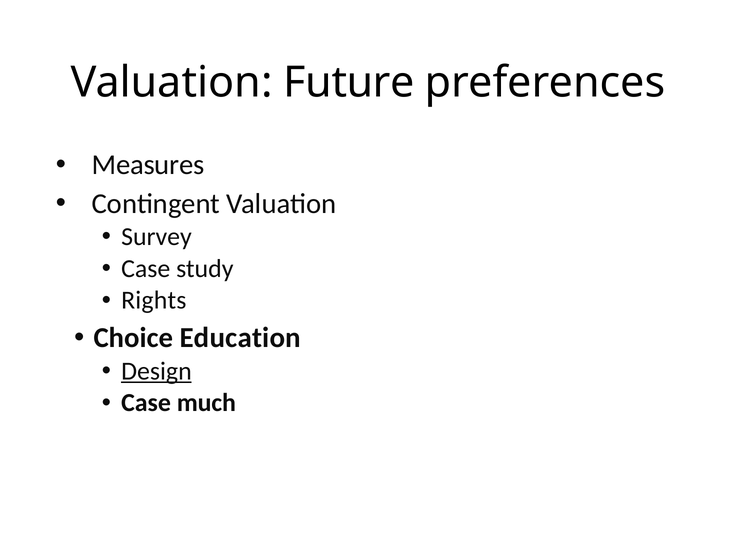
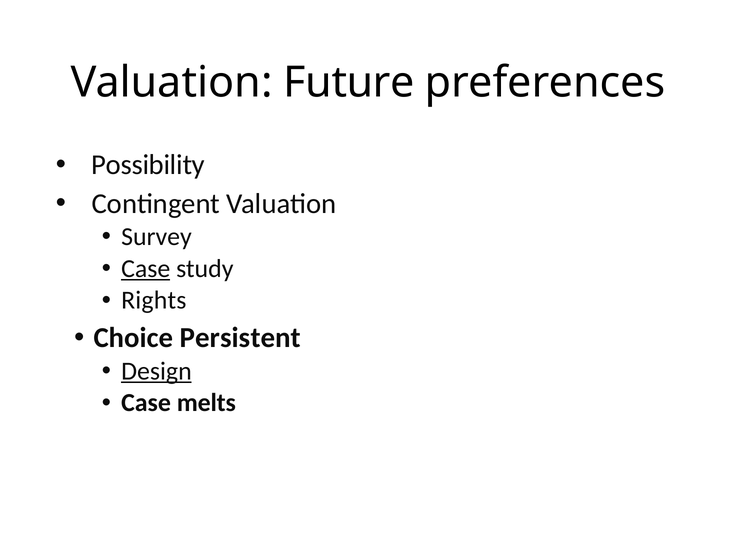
Measures: Measures -> Possibility (148, 165)
Case underline: none -> present (146, 269)
Education: Education -> Persistent (240, 338)
much: much -> melts (206, 403)
